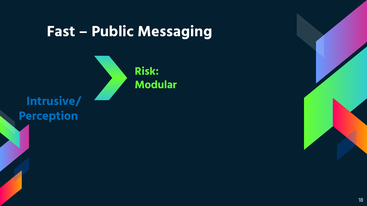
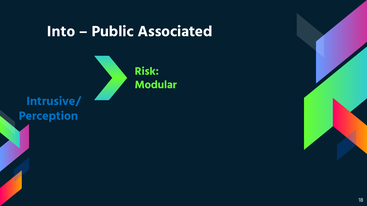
Fast: Fast -> Into (61, 32)
Messaging: Messaging -> Associated (175, 32)
